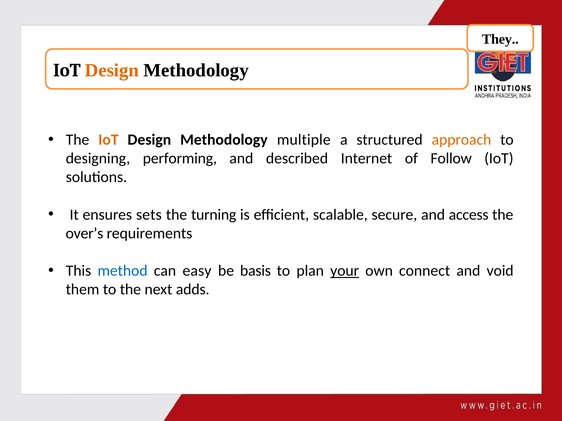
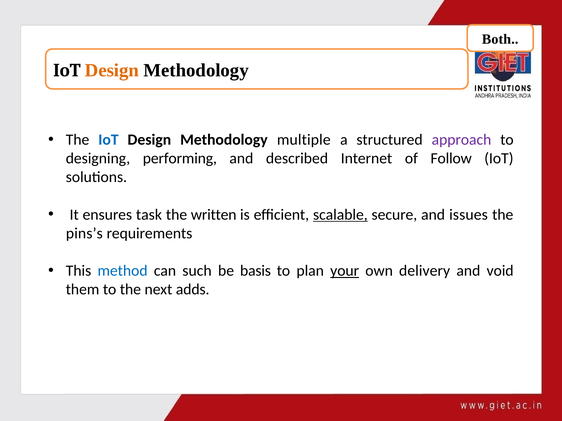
They: They -> Both (500, 39)
IoT colour: orange -> blue (108, 140)
approach colour: orange -> purple (461, 140)
sets: sets -> task (149, 215)
turning: turning -> written (214, 215)
scalable underline: none -> present (340, 215)
access: access -> issues (469, 215)
over’s: over’s -> pins’s (84, 234)
easy: easy -> such (197, 271)
connect: connect -> delivery (425, 271)
